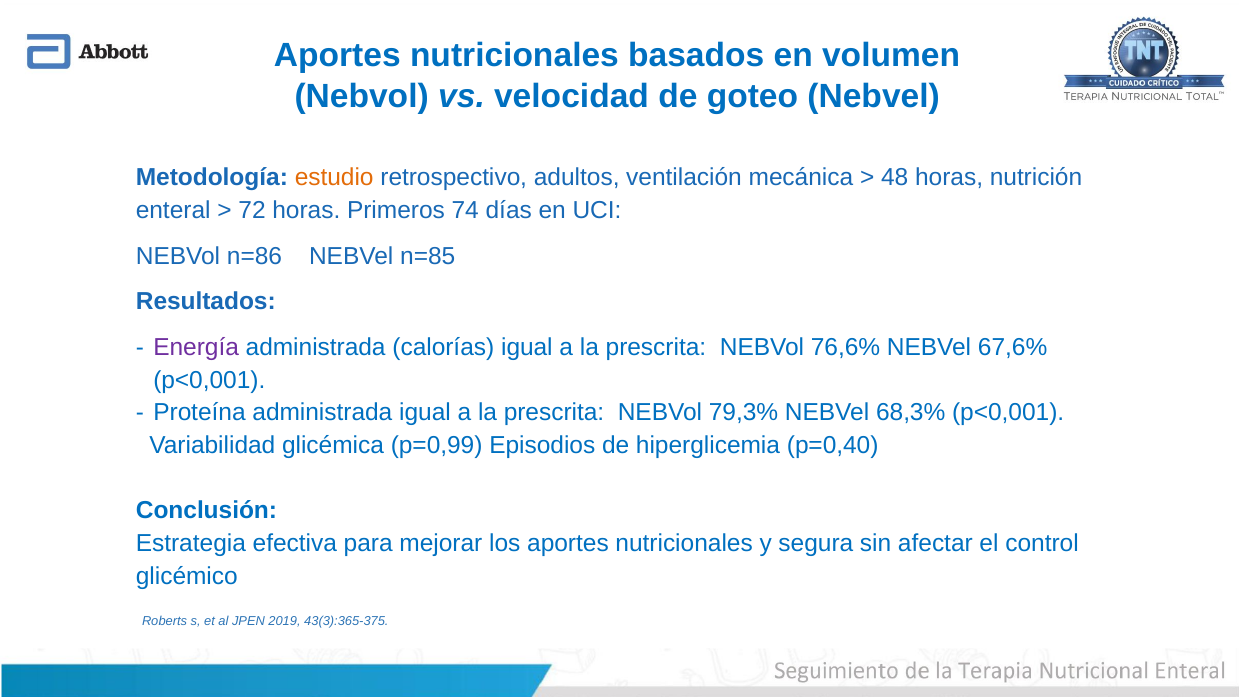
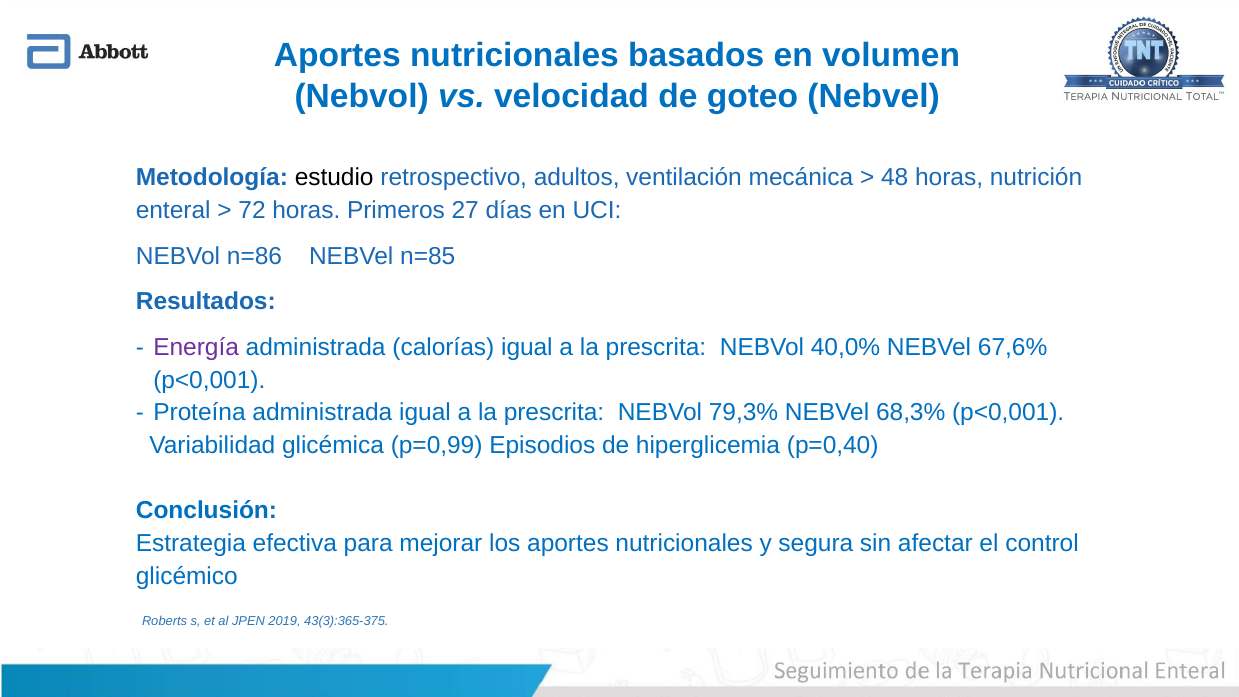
estudio colour: orange -> black (334, 178)
74: 74 -> 27 (465, 210)
76,6%: 76,6% -> 40,0% (846, 347)
